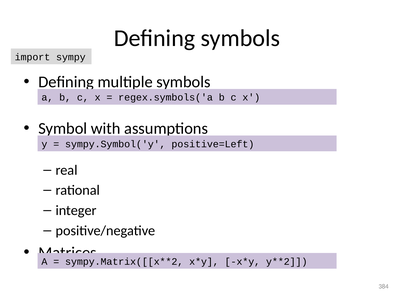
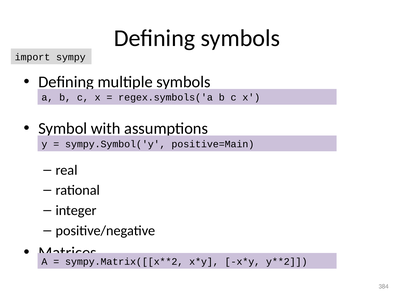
positive=Left: positive=Left -> positive=Main (213, 144)
